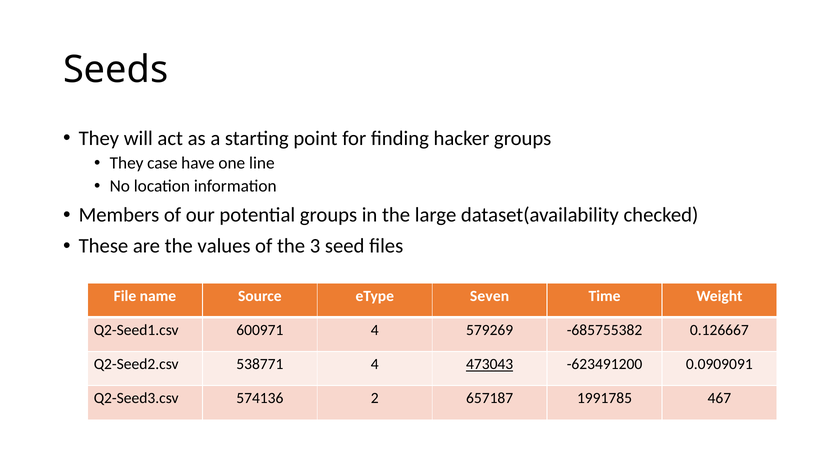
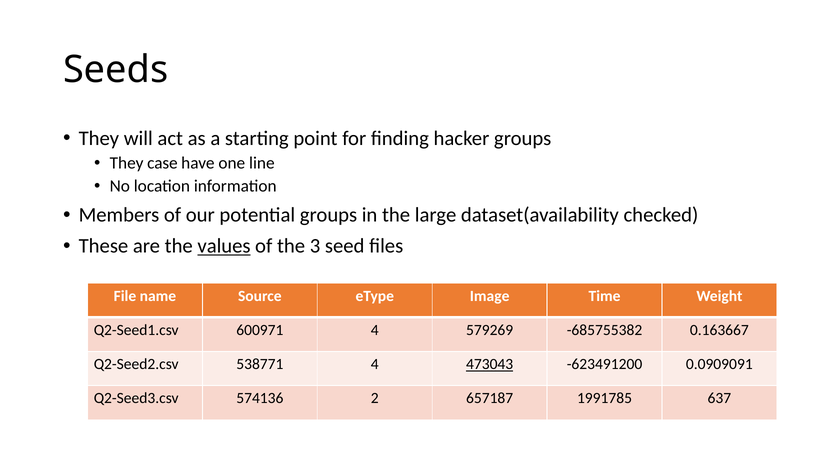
values underline: none -> present (224, 246)
Seven: Seven -> Image (490, 296)
0.126667: 0.126667 -> 0.163667 (719, 330)
467: 467 -> 637 (719, 398)
